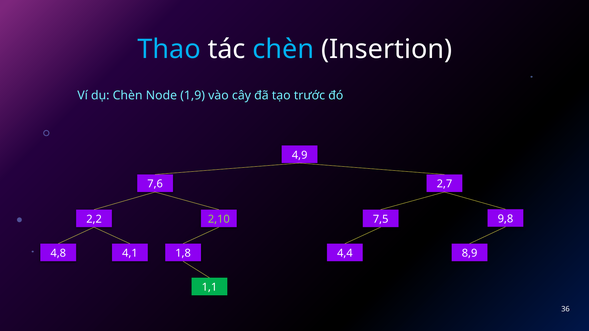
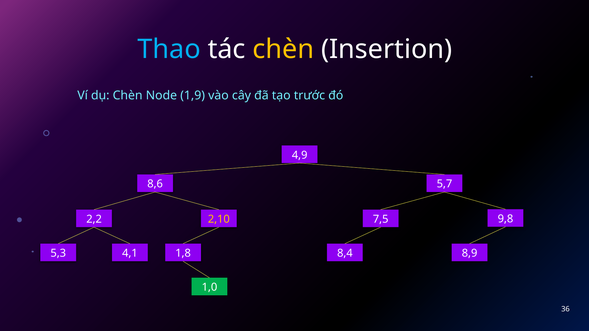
chèn colour: light blue -> yellow (283, 49)
7,6: 7,6 -> 8,6 (155, 184)
2,7: 2,7 -> 5,7 (444, 184)
2,10 colour: light green -> yellow (219, 219)
4,8: 4,8 -> 5,3 (58, 253)
4,4: 4,4 -> 8,4 (345, 253)
1,1: 1,1 -> 1,0 (209, 288)
